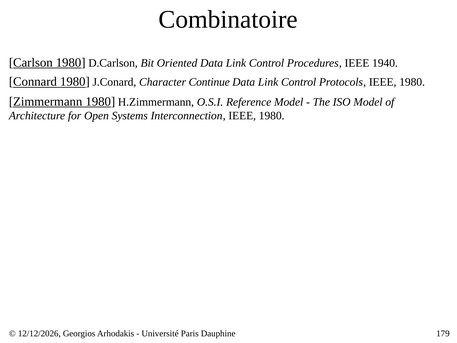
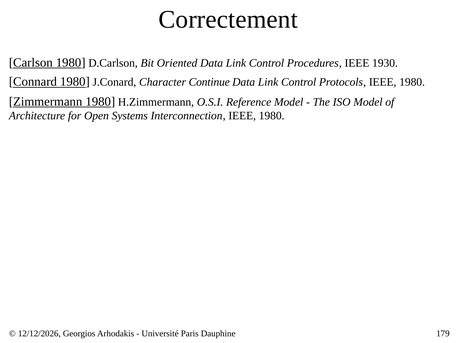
Combinatoire: Combinatoire -> Correctement (228, 19)
1940: 1940 -> 1930 (385, 63)
